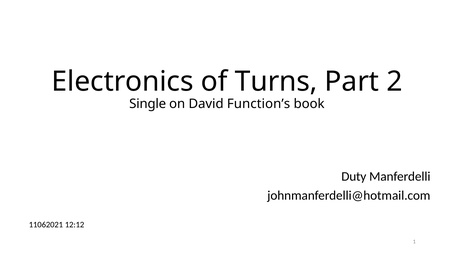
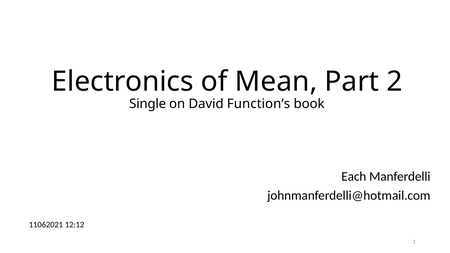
Turns: Turns -> Mean (276, 81)
Duty: Duty -> Each (354, 177)
